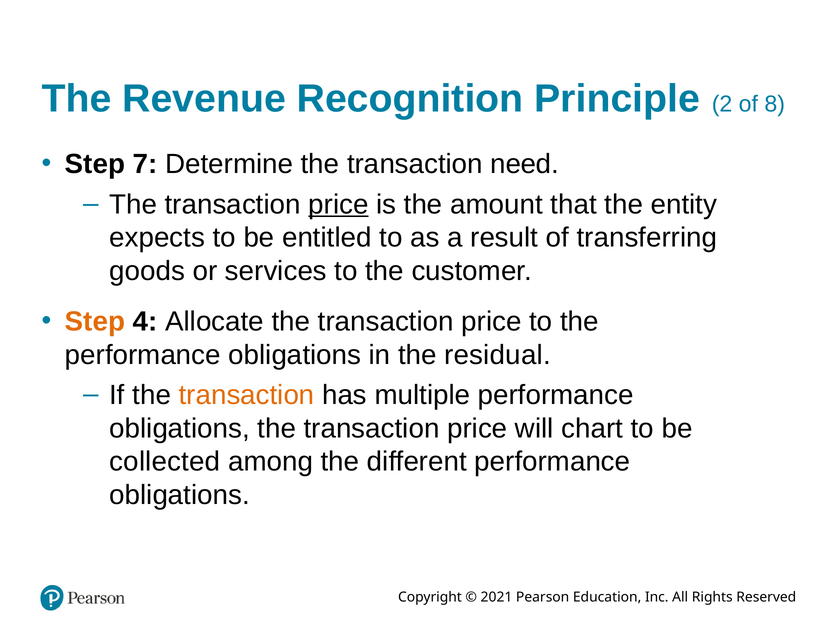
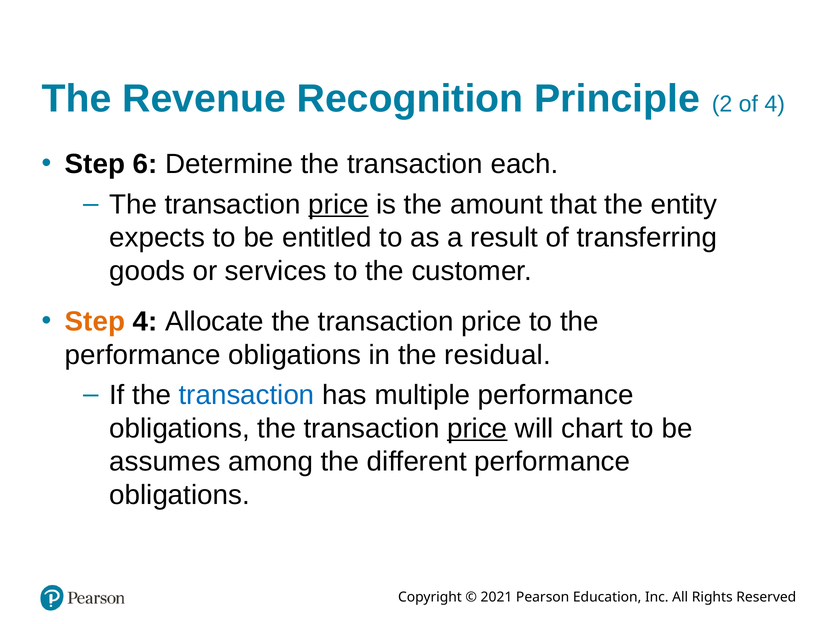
of 8: 8 -> 4 (775, 104)
7: 7 -> 6 (145, 164)
need: need -> each (525, 164)
transaction colour: orange -> blue (247, 396)
price underline: none -> present (477, 429)
collected: collected -> assumes (165, 462)
